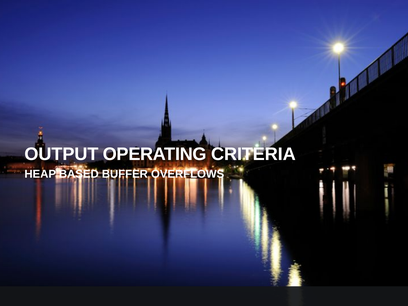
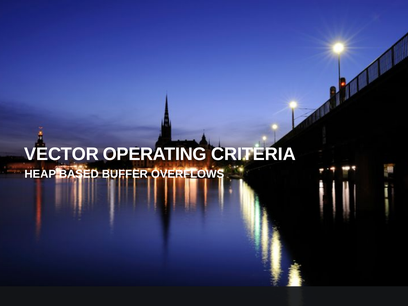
OUTPUT: OUTPUT -> VECTOR (62, 154)
